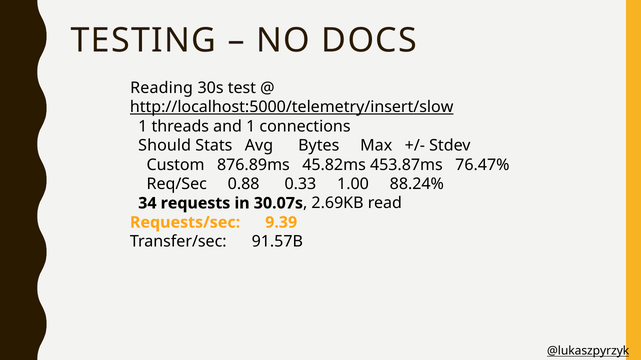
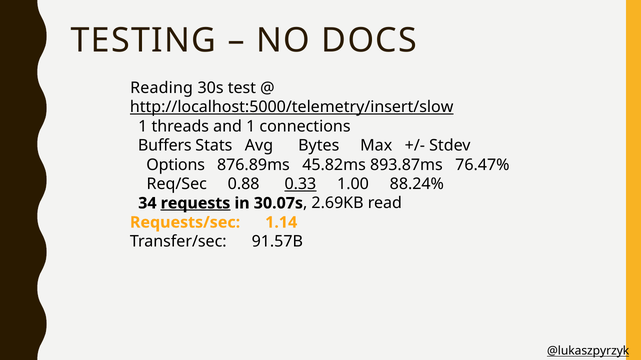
Should: Should -> Buffers (165, 146)
Custom: Custom -> Options (176, 165)
453.87ms: 453.87ms -> 893.87ms (406, 165)
0.33 underline: none -> present (300, 184)
requests underline: none -> present (195, 203)
9.39: 9.39 -> 1.14 (281, 223)
